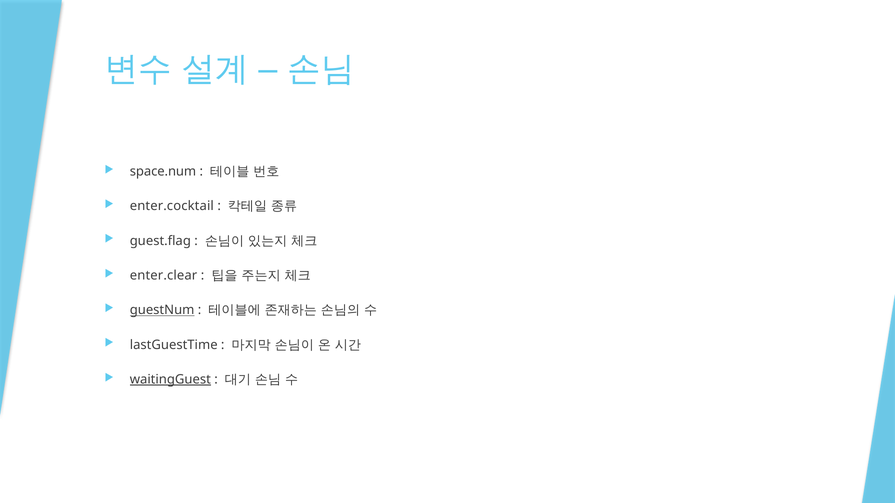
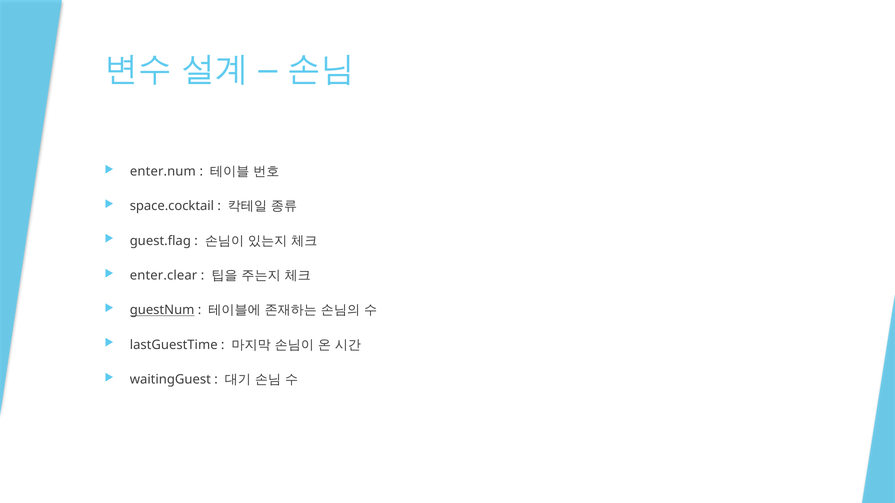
space.num: space.num -> enter.num (163, 172)
enter.cocktail: enter.cocktail -> space.cocktail (172, 206)
waitingGuest underline: present -> none (170, 380)
